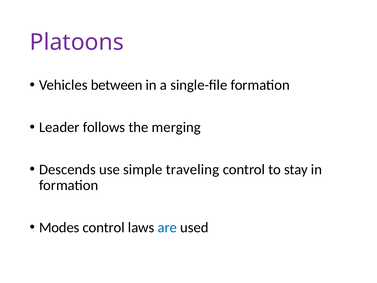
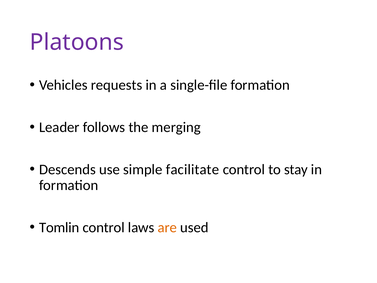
between: between -> requests (117, 85)
traveling: traveling -> facilitate (192, 169)
Modes: Modes -> Tomlin (59, 227)
are colour: blue -> orange (167, 227)
